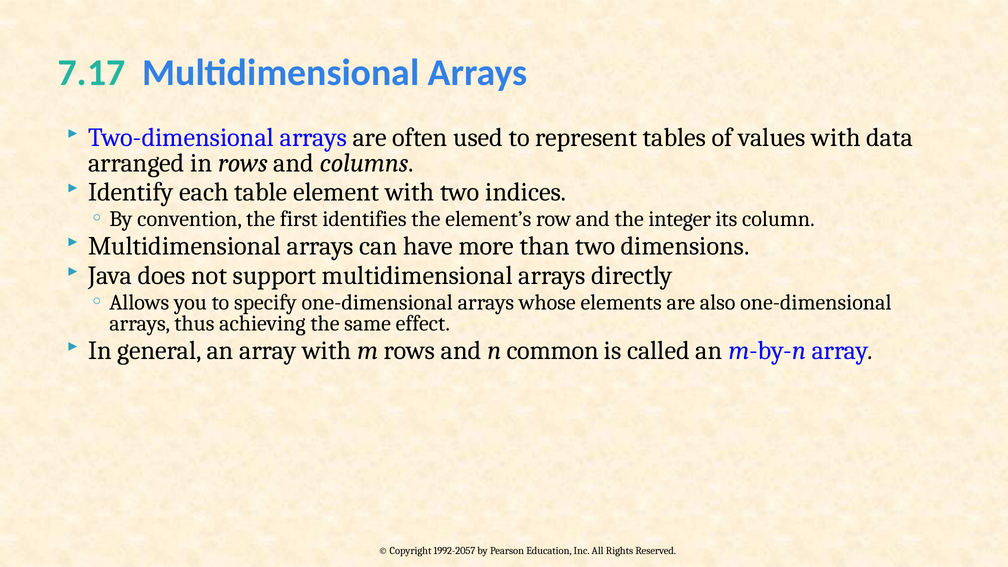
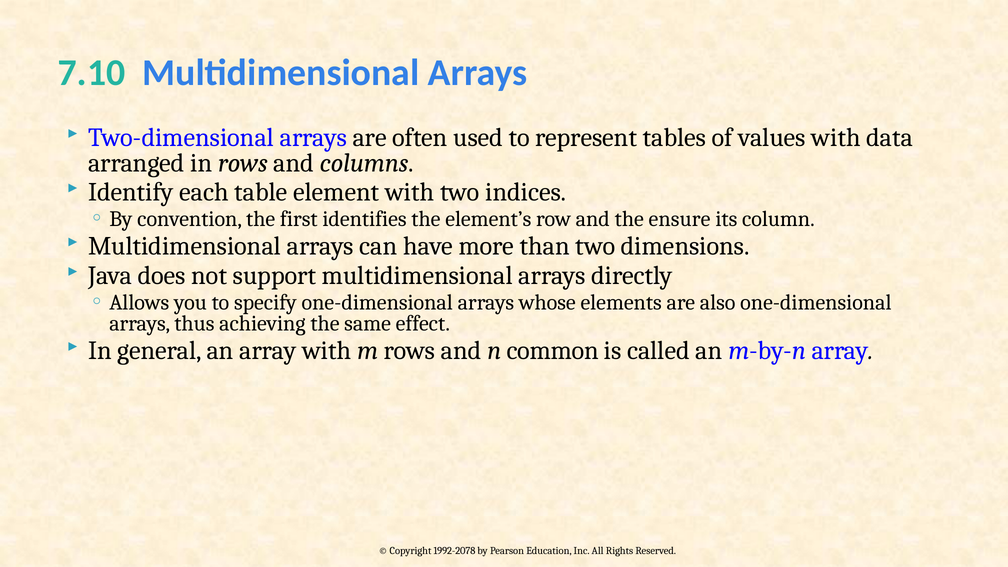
7.17: 7.17 -> 7.10 (92, 73)
integer: integer -> ensure (679, 219)
1992-2057: 1992-2057 -> 1992-2078 (454, 551)
